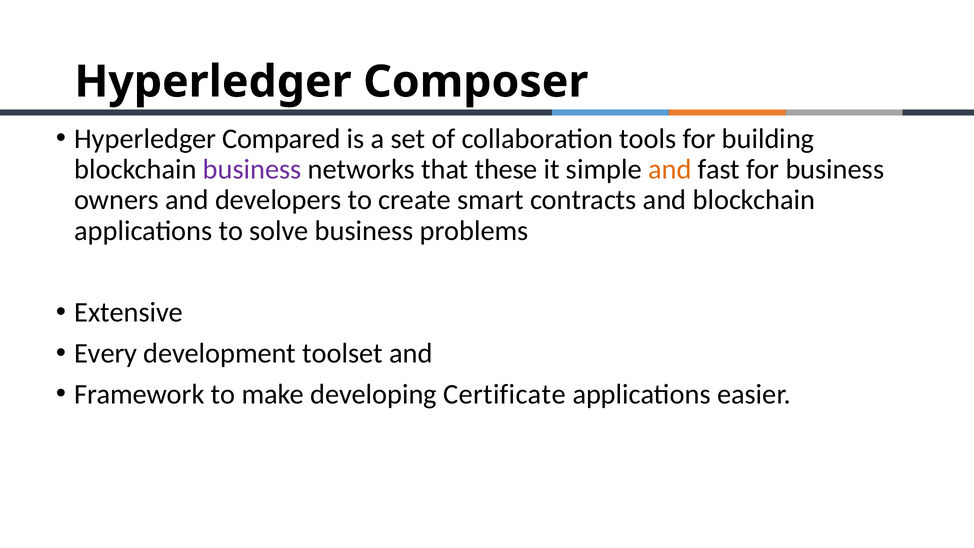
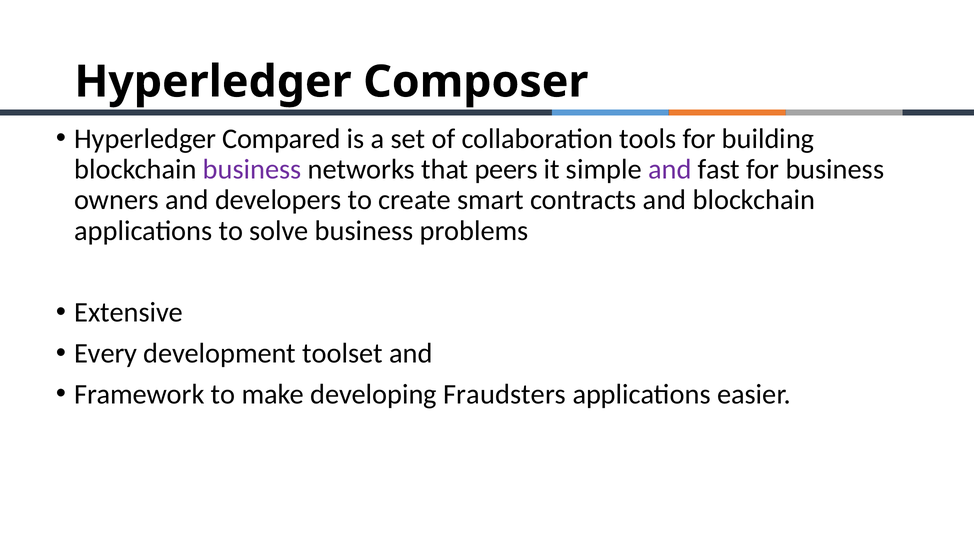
these: these -> peers (506, 169)
and colour: orange -> purple (670, 169)
Certificate: Certificate -> Fraudsters (505, 394)
